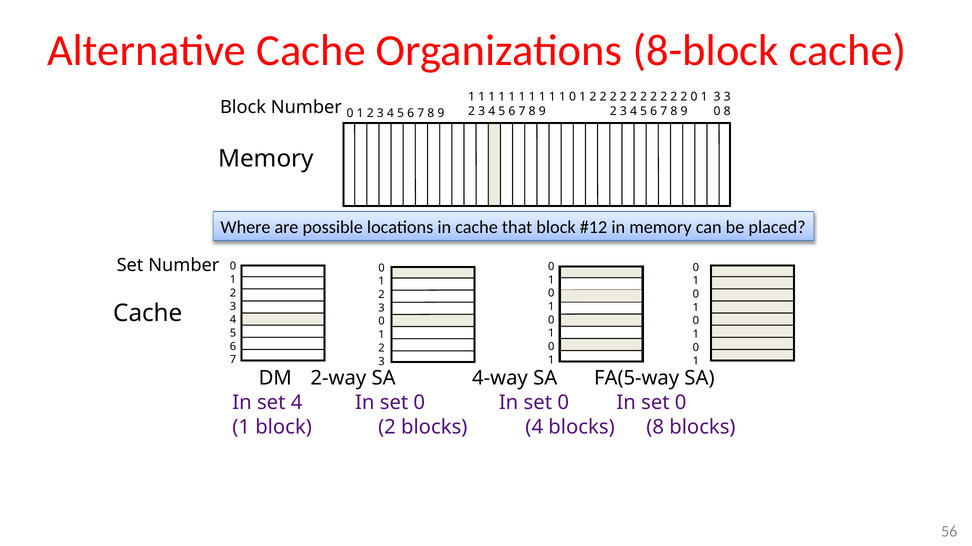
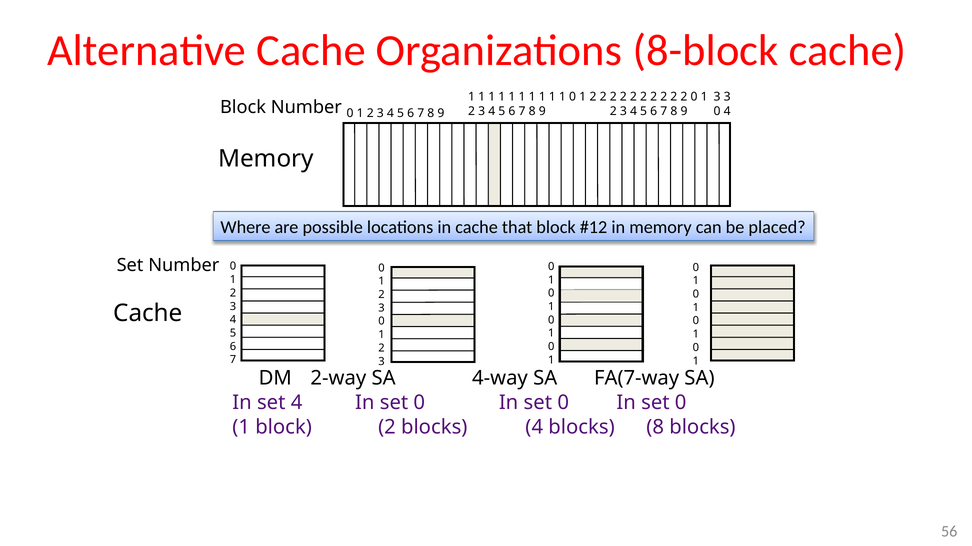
0 8: 8 -> 4 (727, 111)
FA(5-way: FA(5-way -> FA(7-way (637, 379)
